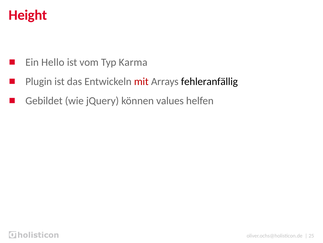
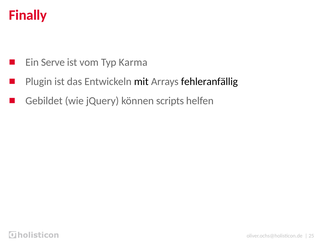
Height: Height -> Finally (28, 15)
Hello: Hello -> Serve (53, 62)
mit colour: red -> black (141, 81)
values: values -> scripts (170, 101)
